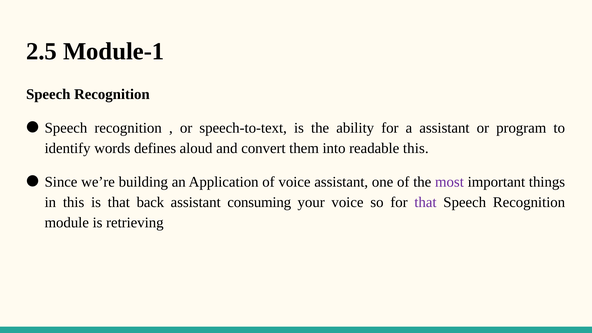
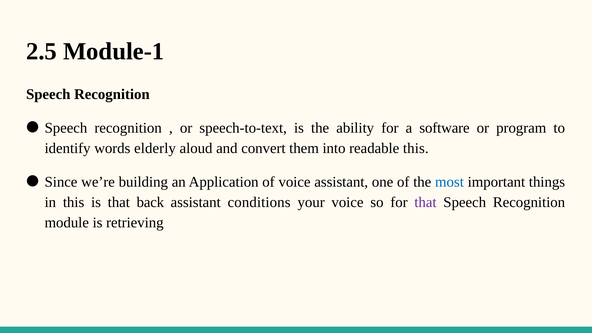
a assistant: assistant -> software (445, 128)
defines: defines -> elderly (155, 148)
most colour: purple -> blue (449, 182)
consuming: consuming -> conditions (259, 202)
